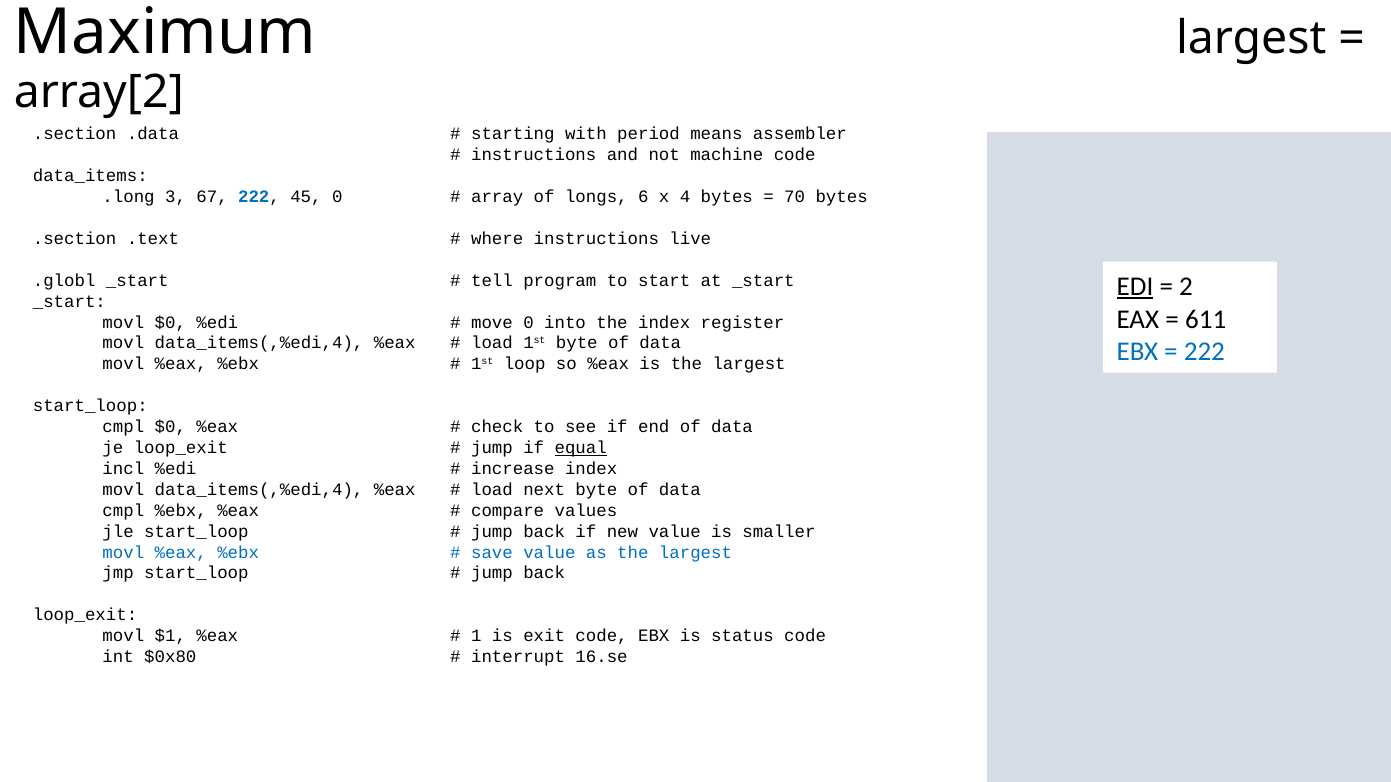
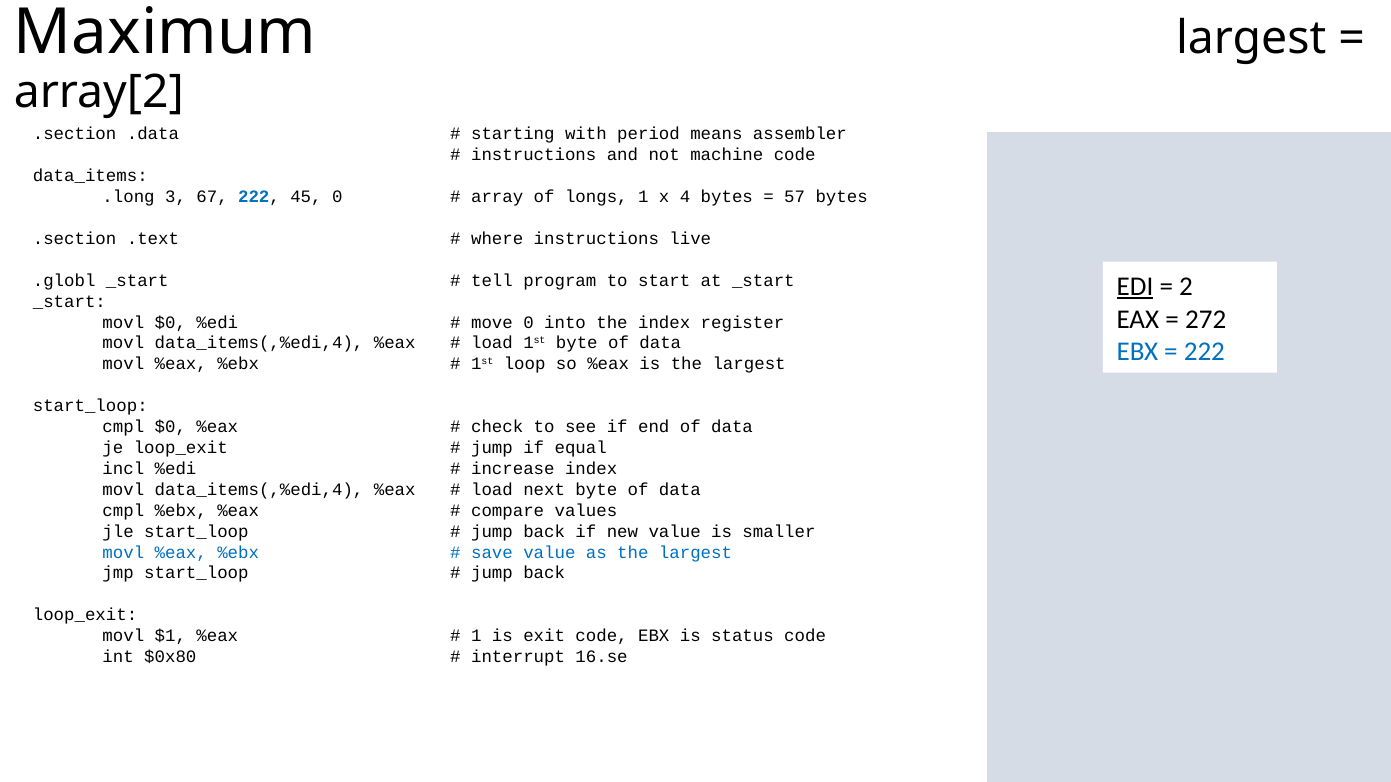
longs 6: 6 -> 1 (643, 197)
70: 70 -> 57 (795, 197)
611: 611 -> 272 (1206, 319)
equal underline: present -> none (581, 448)
